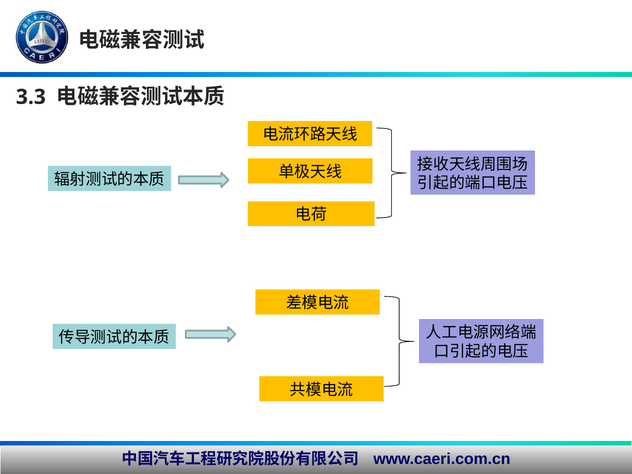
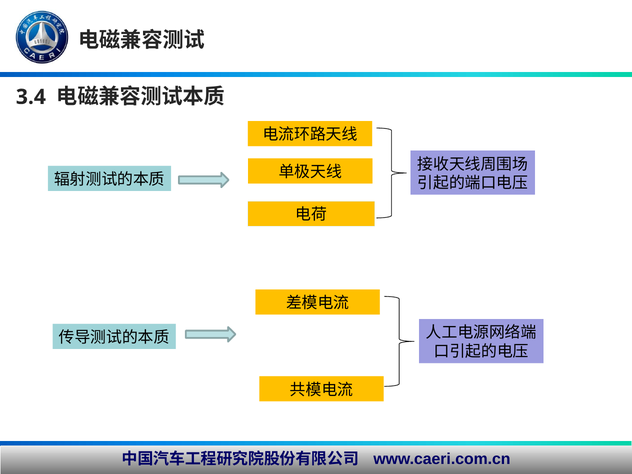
3.3: 3.3 -> 3.4 (31, 97)
